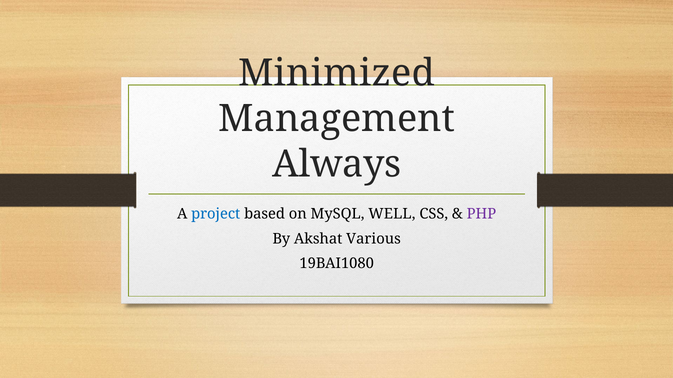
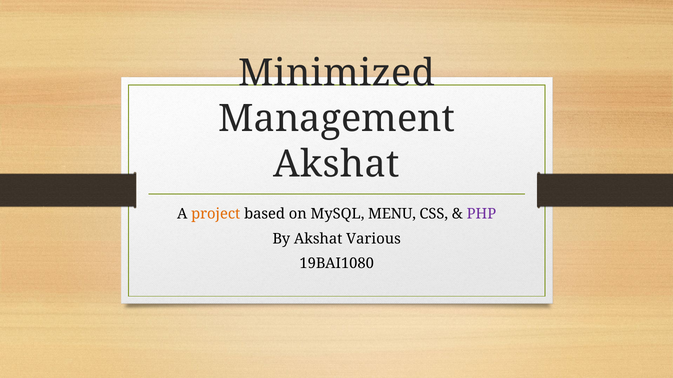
Always: Always -> Akshat (336, 164)
project colour: blue -> orange (216, 214)
WELL: WELL -> MENU (392, 214)
